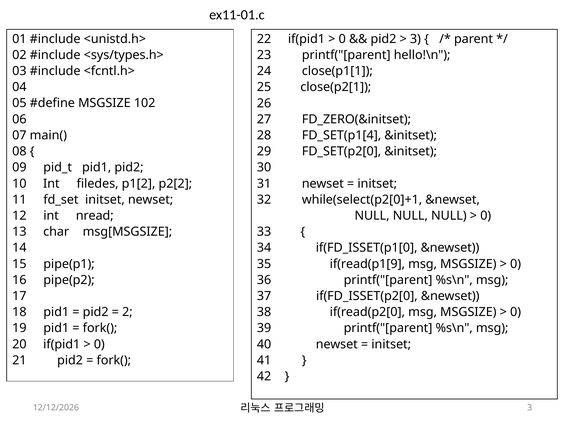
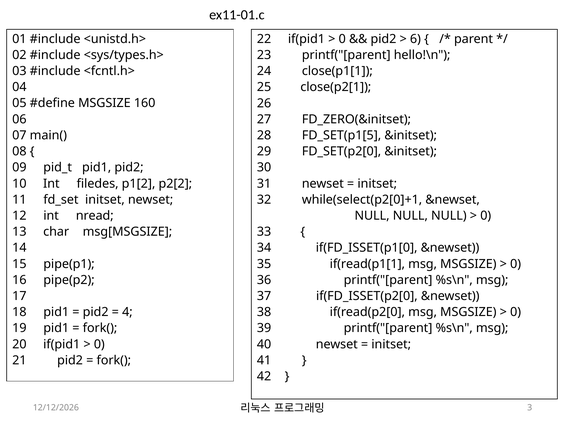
3: 3 -> 6 (415, 39)
102: 102 -> 160 (145, 103)
FD_SET(p1[4: FD_SET(p1[4 -> FD_SET(p1[5 (342, 135)
if(read(p1[9: if(read(p1[9 -> if(read(p1[1 (367, 264)
2: 2 -> 4 (127, 312)
